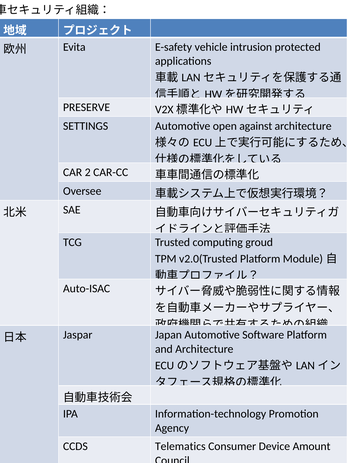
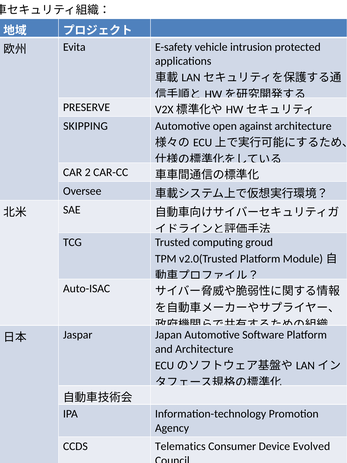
SETTINGS: SETTINGS -> SKIPPING (86, 126)
Amount: Amount -> Evolved (311, 446)
